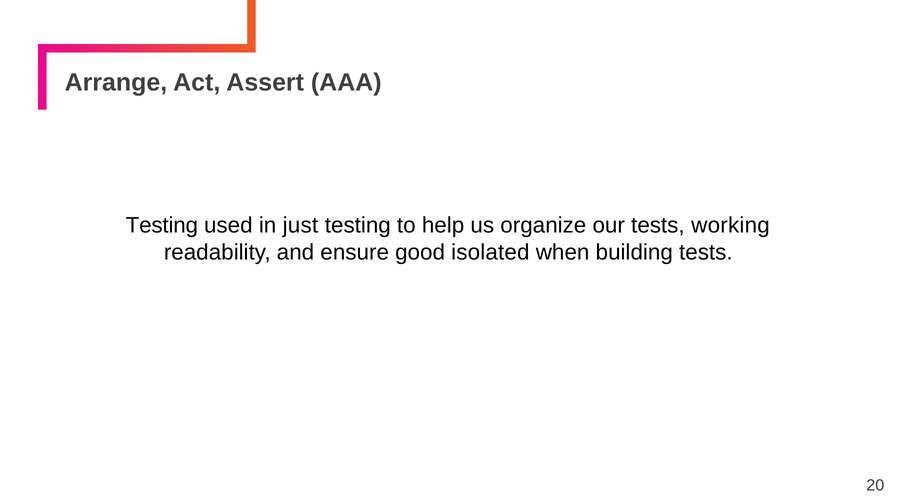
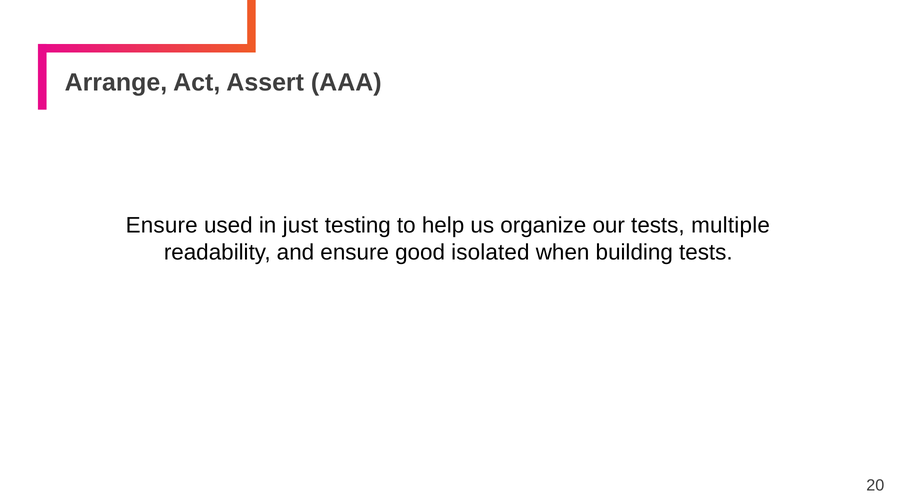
Testing: Testing -> Ensure (162, 226)
working: working -> multiple (731, 226)
